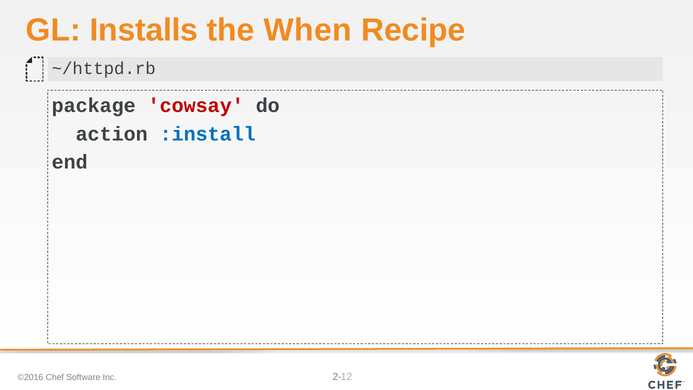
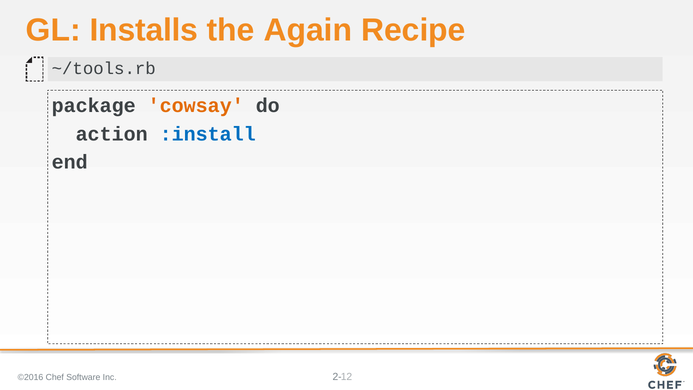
When: When -> Again (308, 30)
~/httpd.rb: ~/httpd.rb -> ~/tools.rb (104, 69)
cowsay colour: red -> orange (196, 105)
